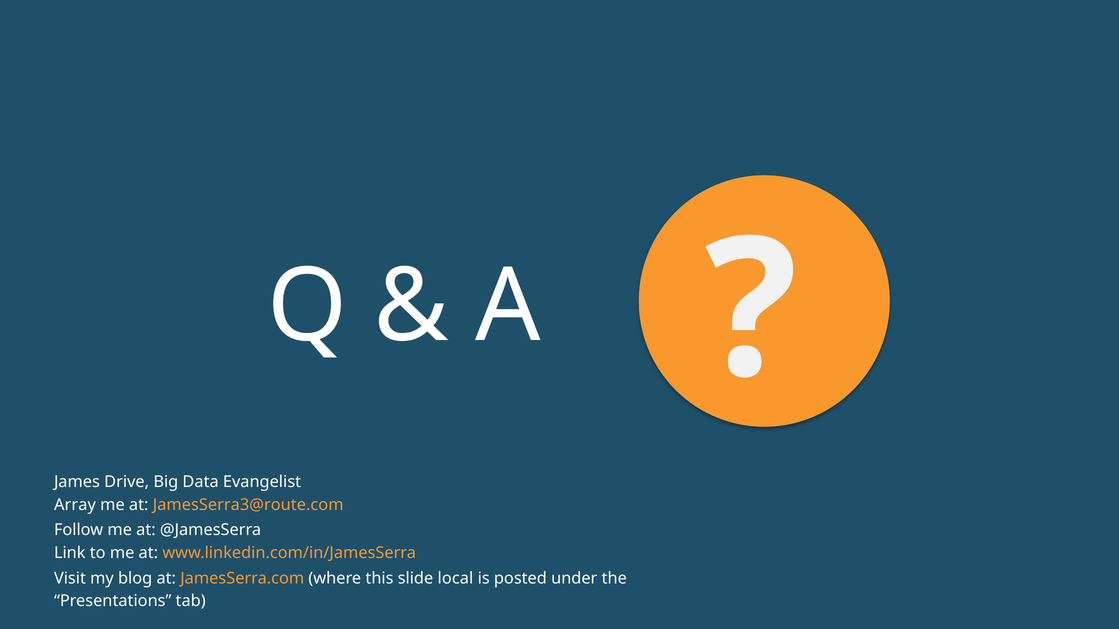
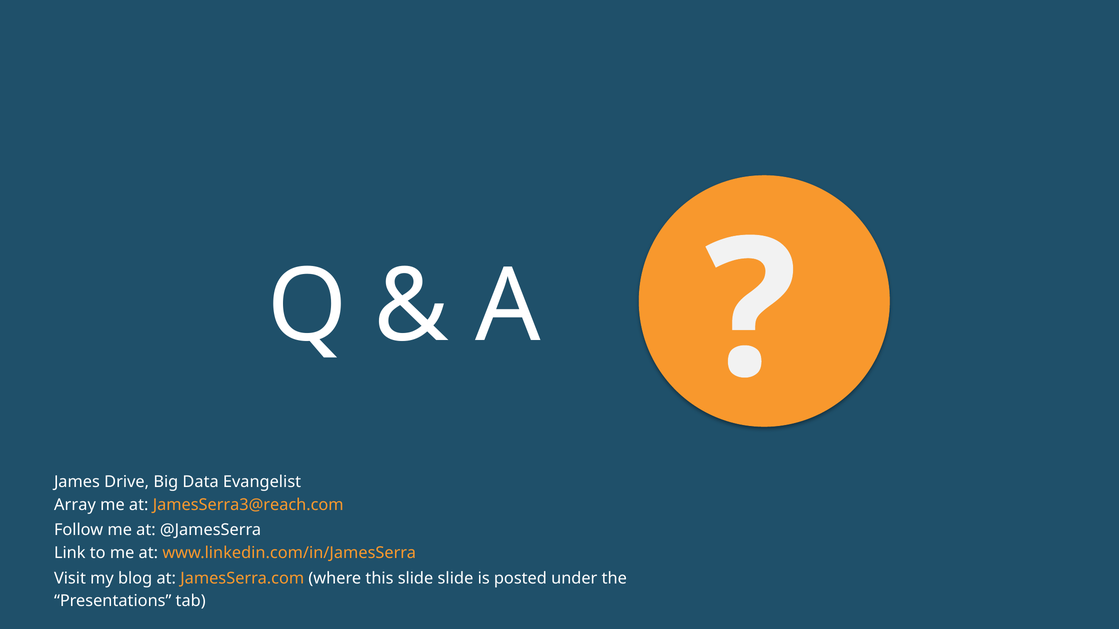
JamesSerra3@route.com: JamesSerra3@route.com -> JamesSerra3@reach.com (248, 505)
slide local: local -> slide (455, 579)
